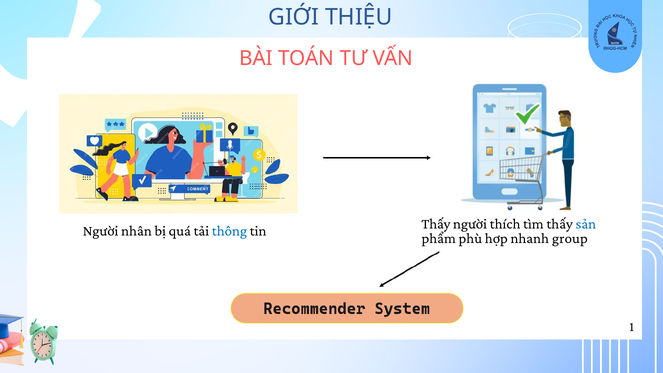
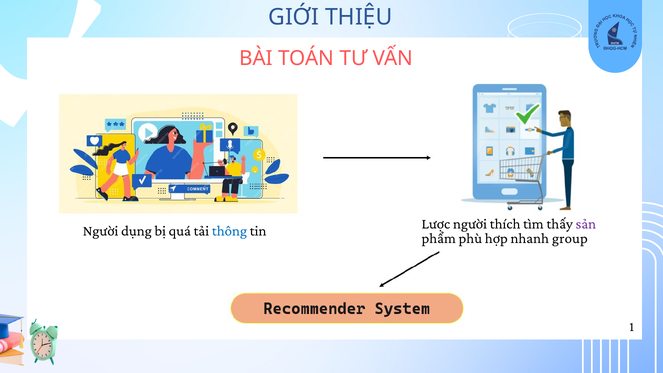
Thấy: Thấy -> Lược (436, 224)
sản colour: blue -> purple (586, 224)
nhân: nhân -> dụng (136, 231)
